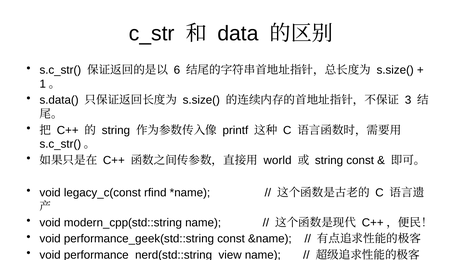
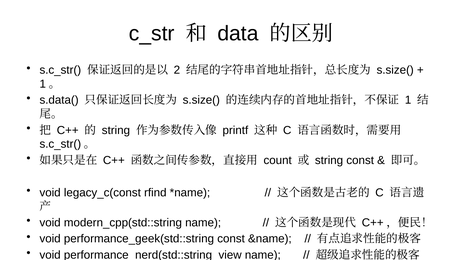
6: 6 -> 2 (177, 70)
3: 3 -> 1 (408, 100)
world: world -> count (278, 160)
